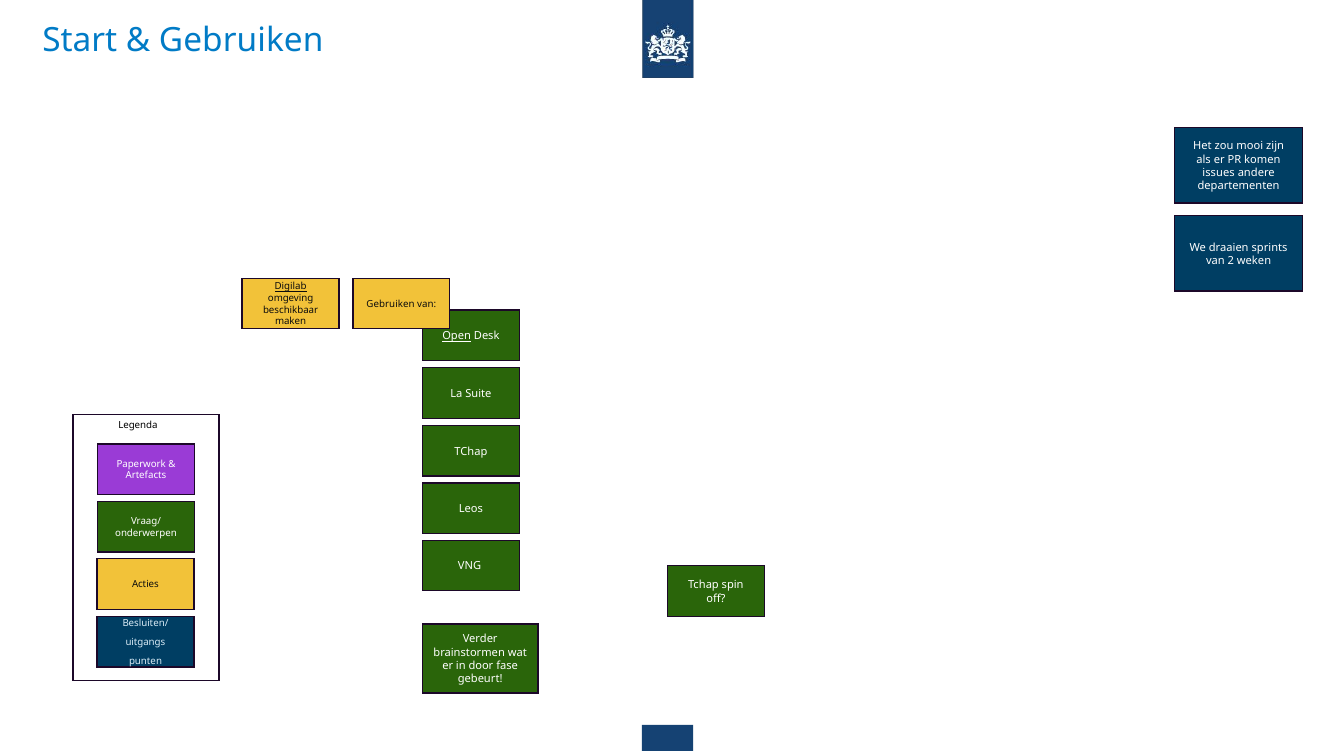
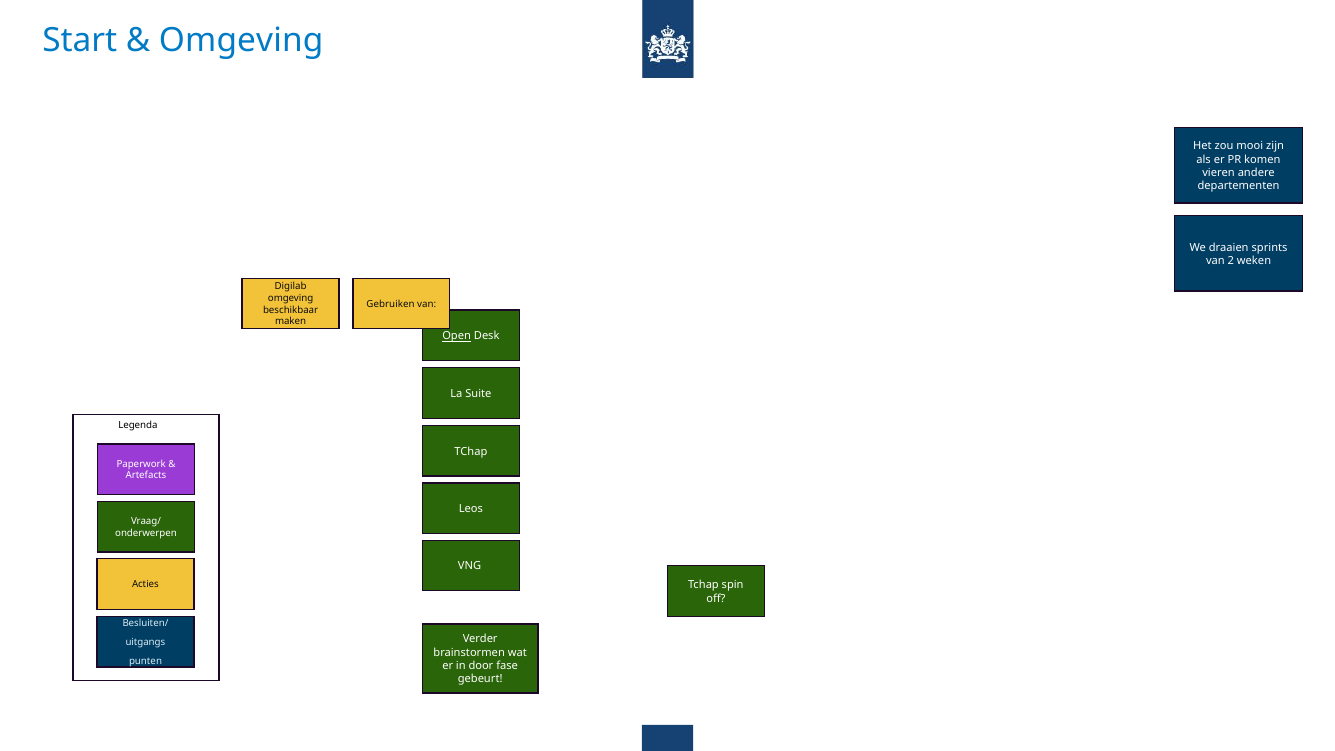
Gebruiken: Gebruiken -> Omgeving (241, 41)
issues: issues -> vieren (1219, 173)
Digilab underline: present -> none (291, 287)
